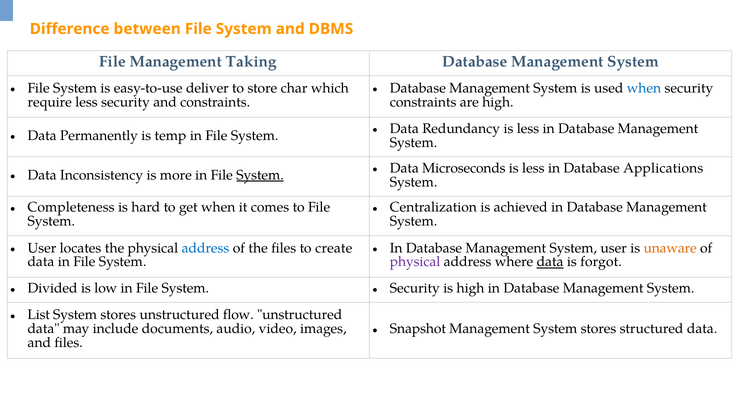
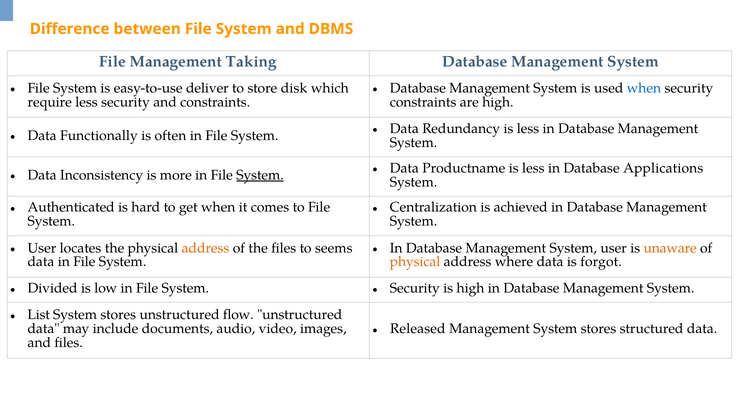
char: char -> disk (294, 88)
Permanently: Permanently -> Functionally (99, 136)
temp: temp -> often (170, 136)
Microseconds: Microseconds -> Productname (464, 168)
Completeness: Completeness -> Authenticated (71, 207)
address colour: blue -> orange (206, 248)
create: create -> seems (334, 248)
physical colour: purple -> orange (415, 262)
data underline: present -> none (550, 262)
Snapshot: Snapshot -> Released (418, 328)
